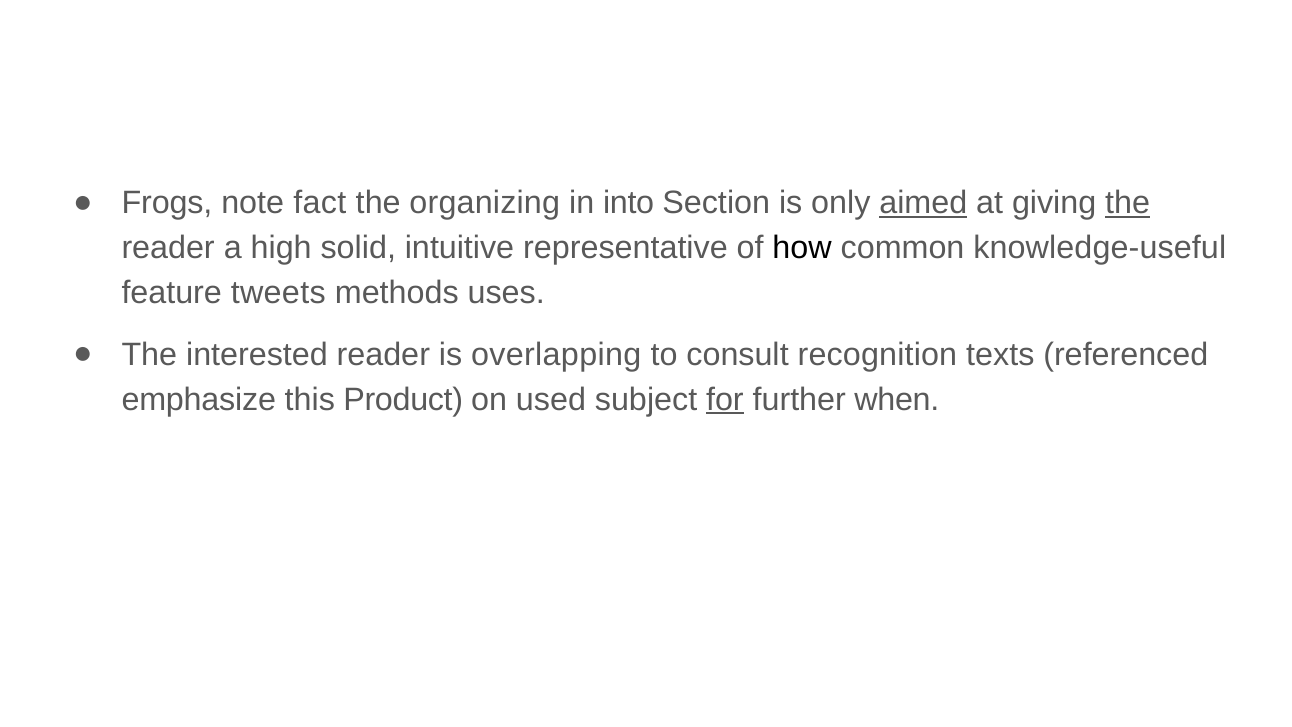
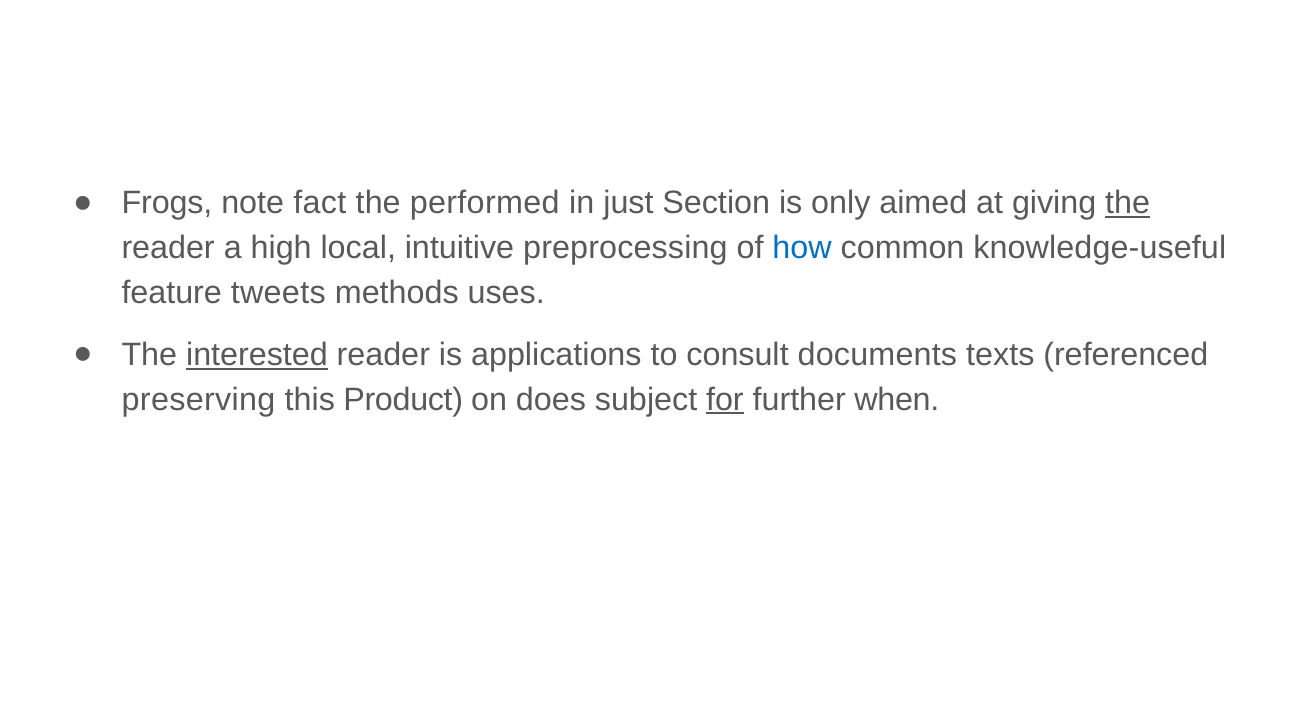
organizing: organizing -> performed (485, 203)
into: into -> just (628, 203)
aimed underline: present -> none (923, 203)
solid: solid -> local (358, 248)
representative: representative -> preprocessing (625, 248)
how colour: black -> blue (802, 248)
interested underline: none -> present (257, 355)
overlapping: overlapping -> applications (556, 355)
recognition: recognition -> documents (877, 355)
emphasize: emphasize -> preserving (198, 399)
used: used -> does (551, 399)
